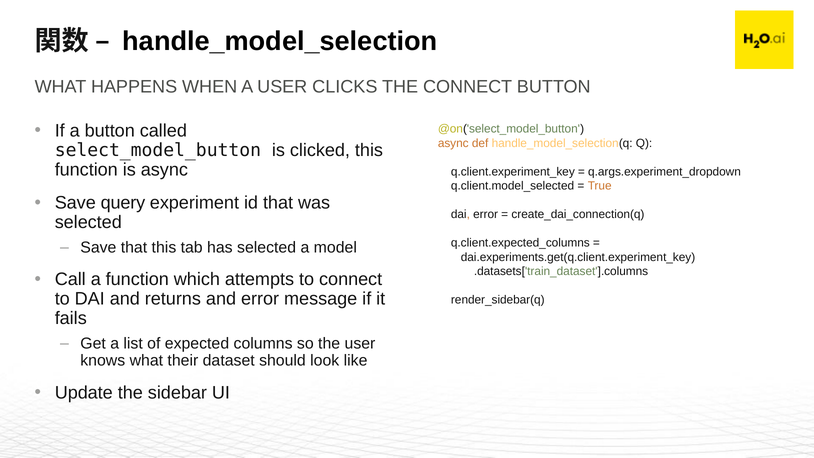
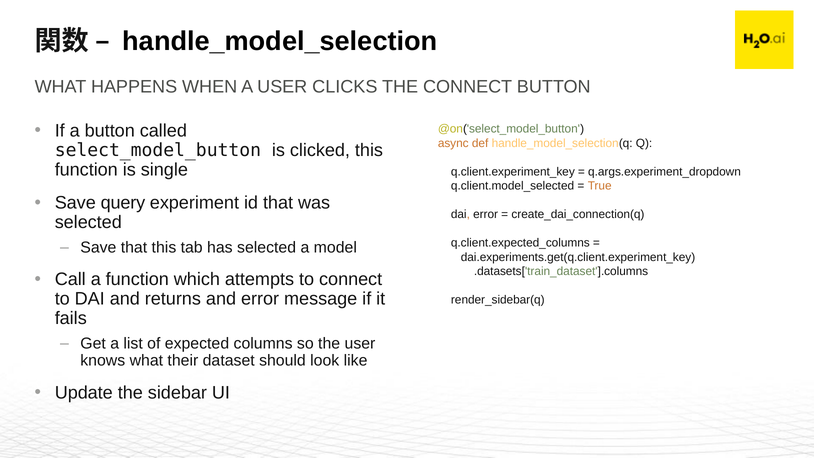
is async: async -> single (164, 170)
